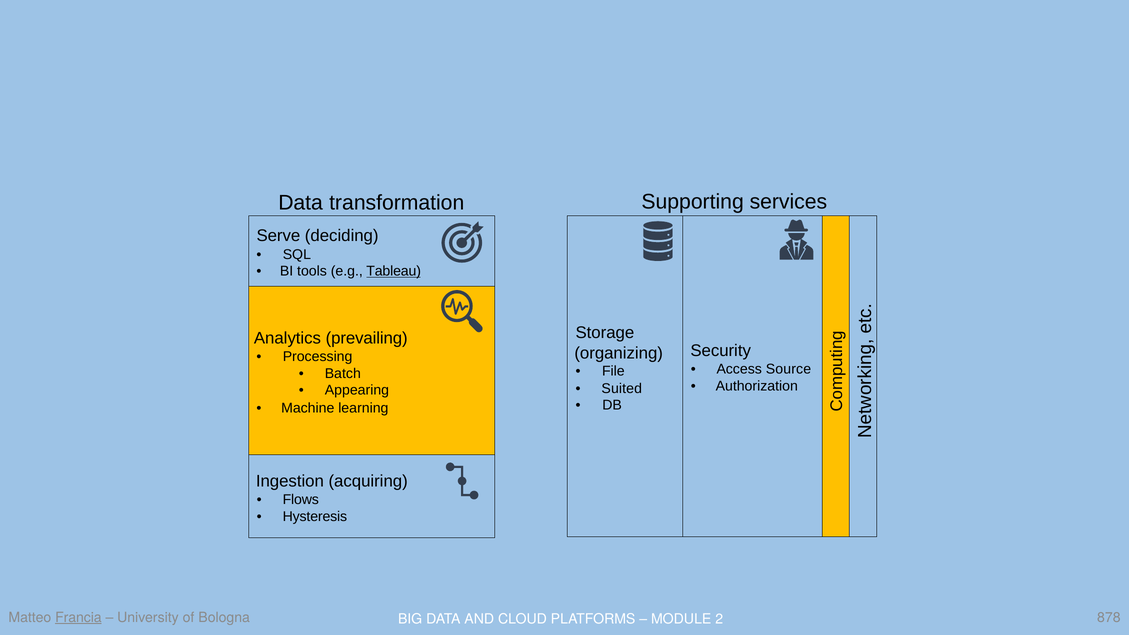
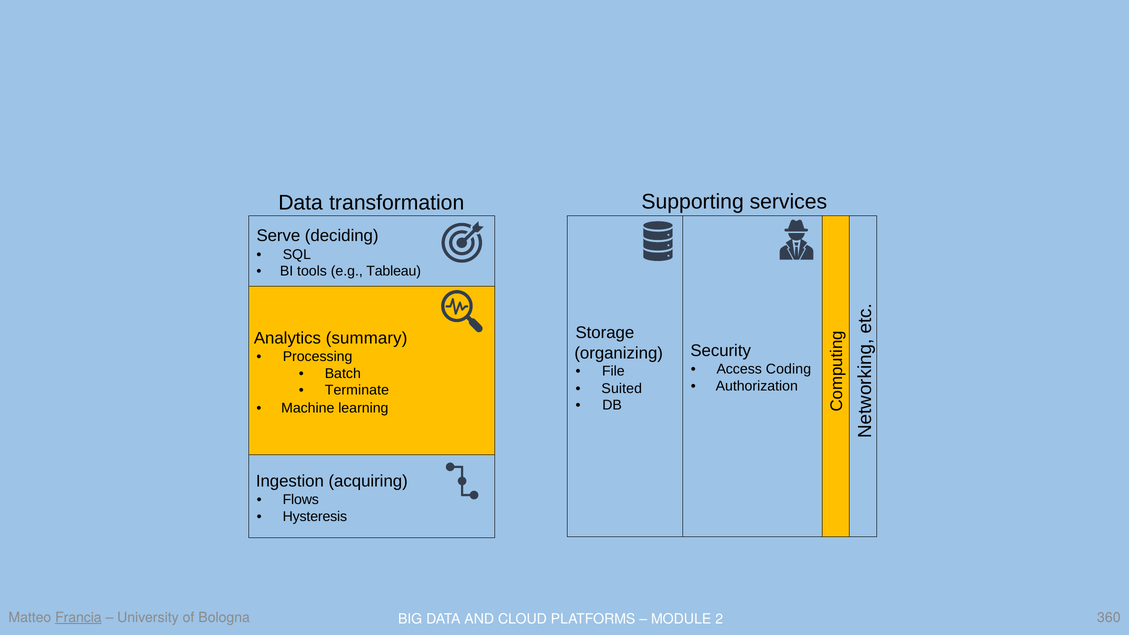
Tableau underline: present -> none (394, 271)
prevailing: prevailing -> summary (367, 338)
Source: Source -> Coding (788, 369)
Appearing: Appearing -> Terminate (357, 390)
878: 878 -> 360 (1109, 618)
